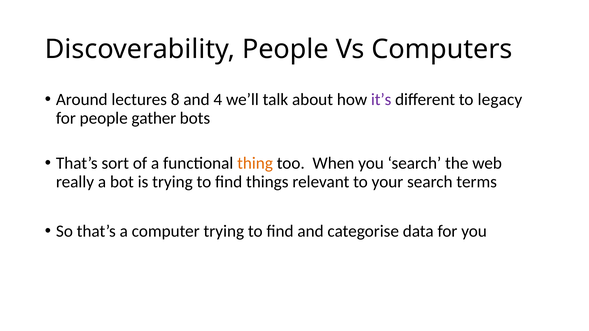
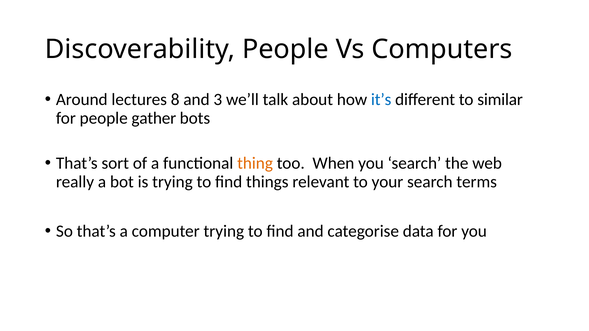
4: 4 -> 3 (218, 100)
it’s colour: purple -> blue (381, 100)
legacy: legacy -> similar (500, 100)
